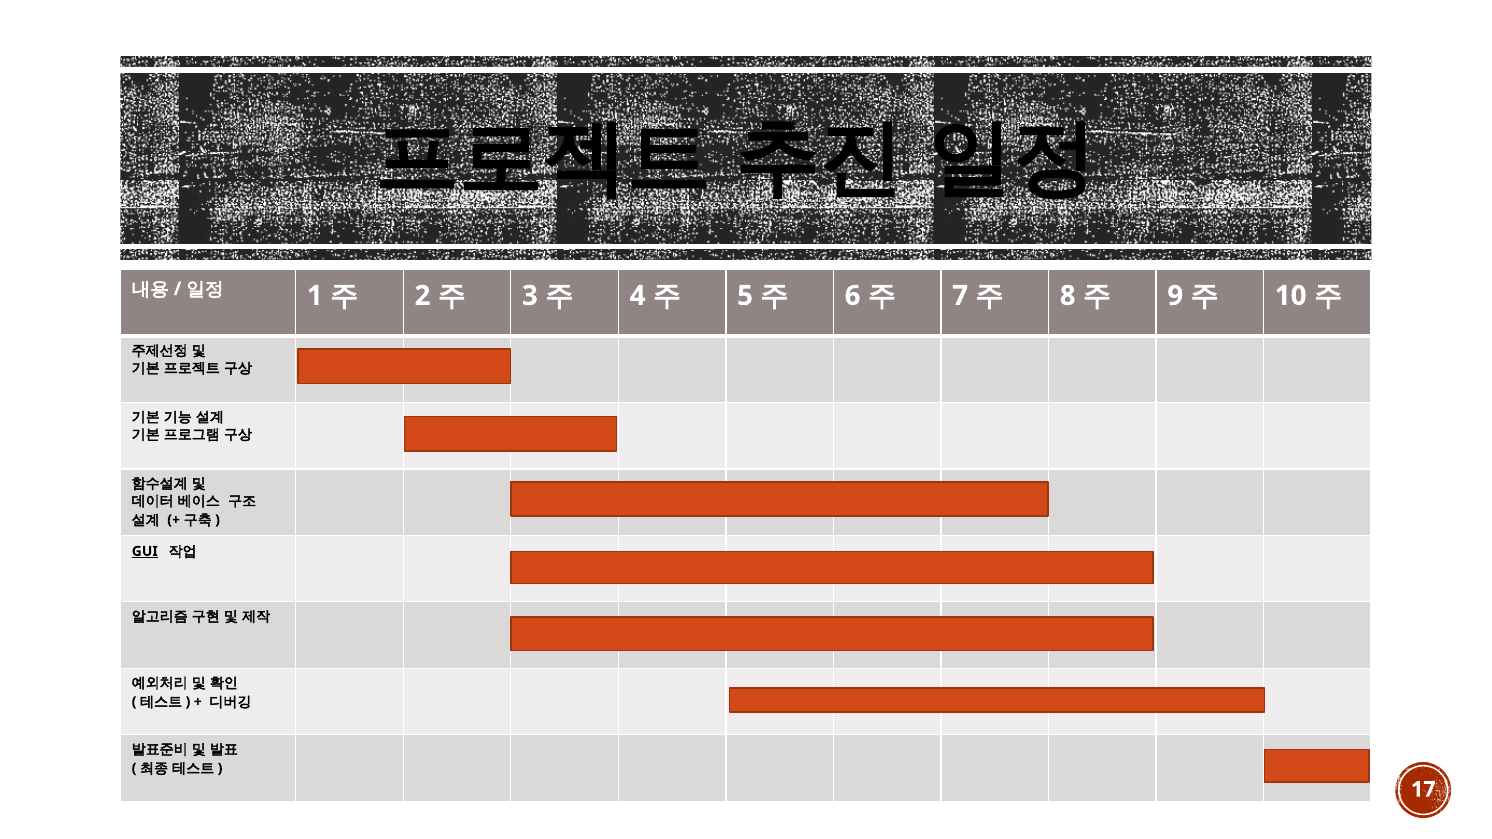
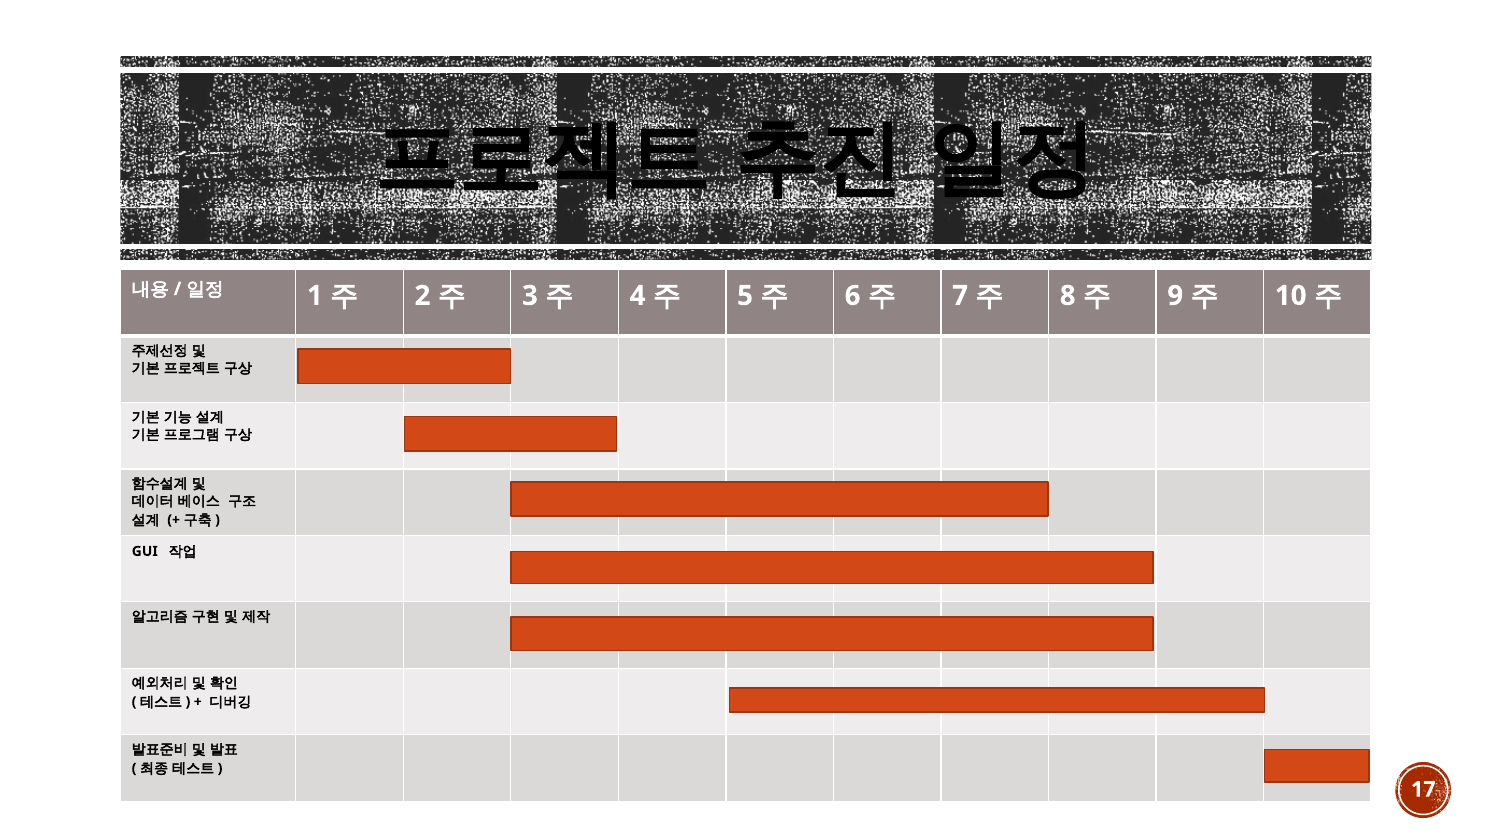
GUI underline: present -> none (145, 551)
